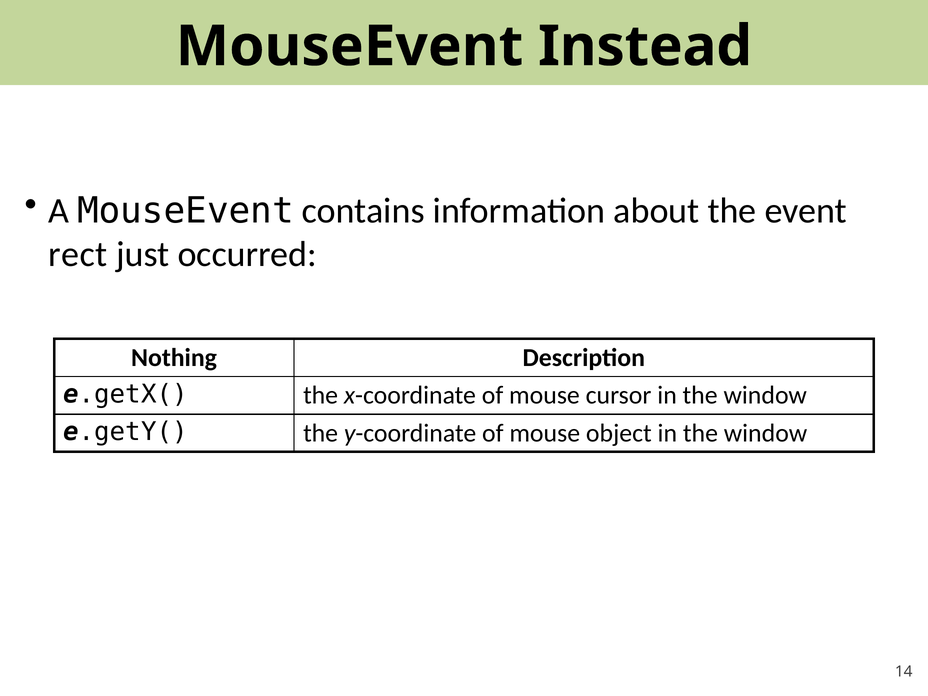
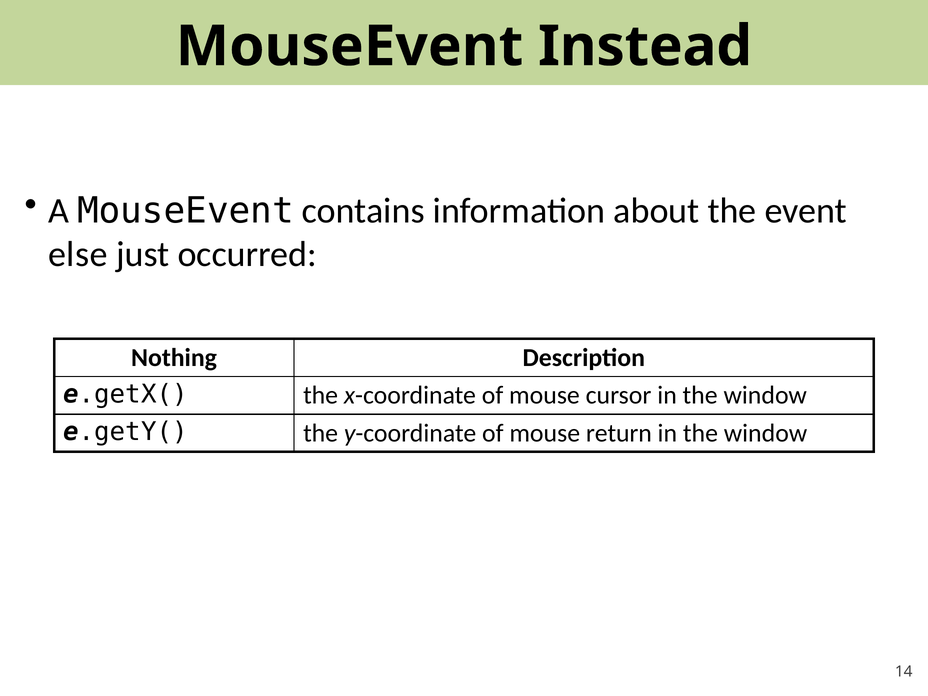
rect: rect -> else (78, 254)
object: object -> return (619, 433)
